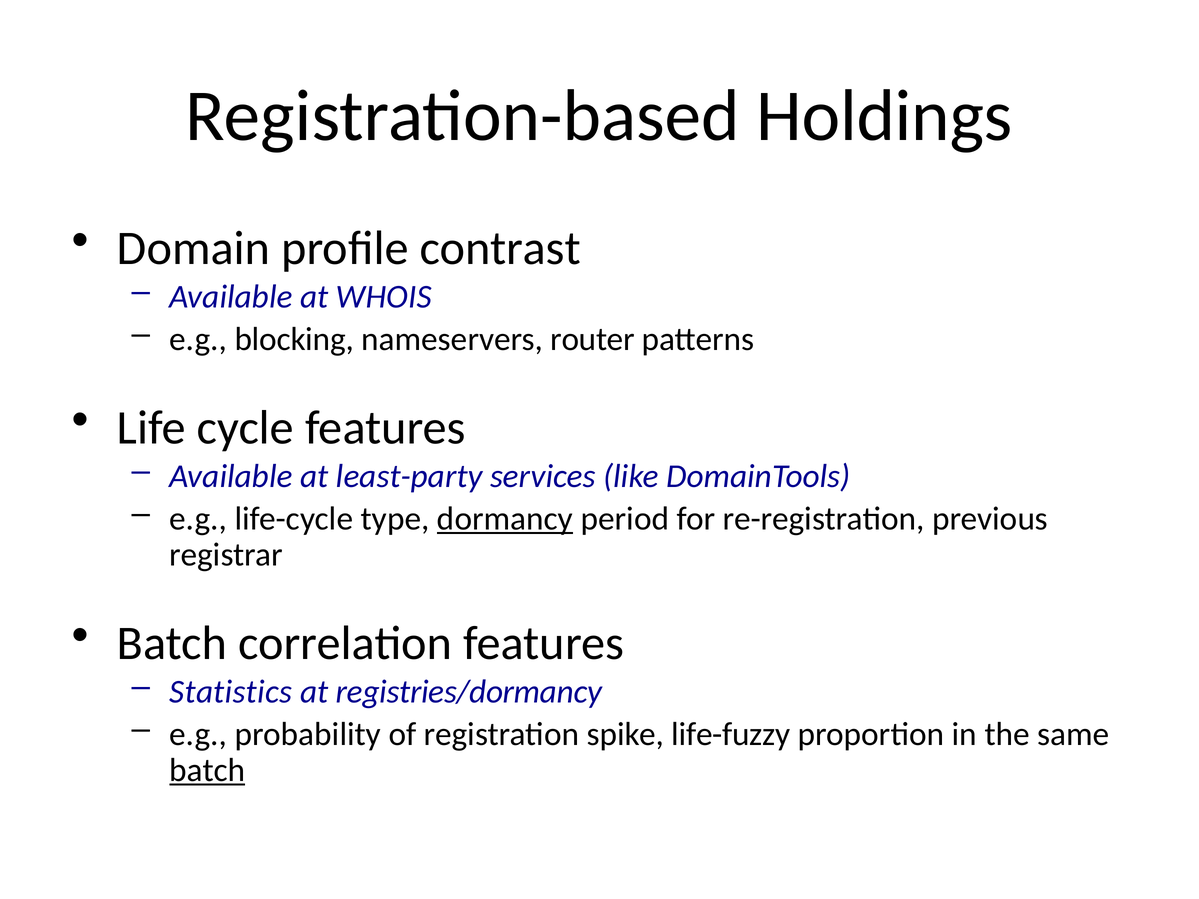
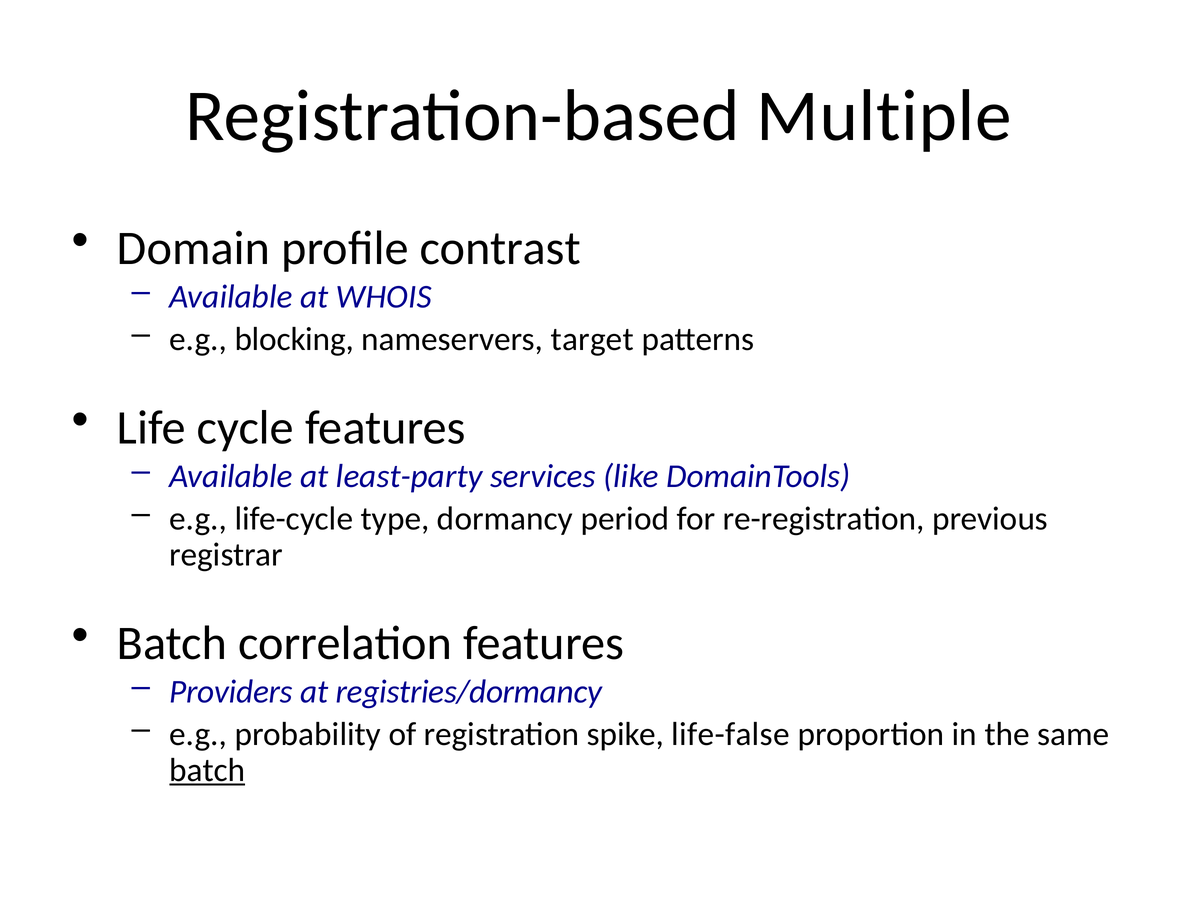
Holdings: Holdings -> Multiple (884, 116)
router: router -> target (592, 339)
dormancy underline: present -> none (505, 519)
Statistics: Statistics -> Providers (231, 692)
life-fuzzy: life-fuzzy -> life-false (731, 735)
